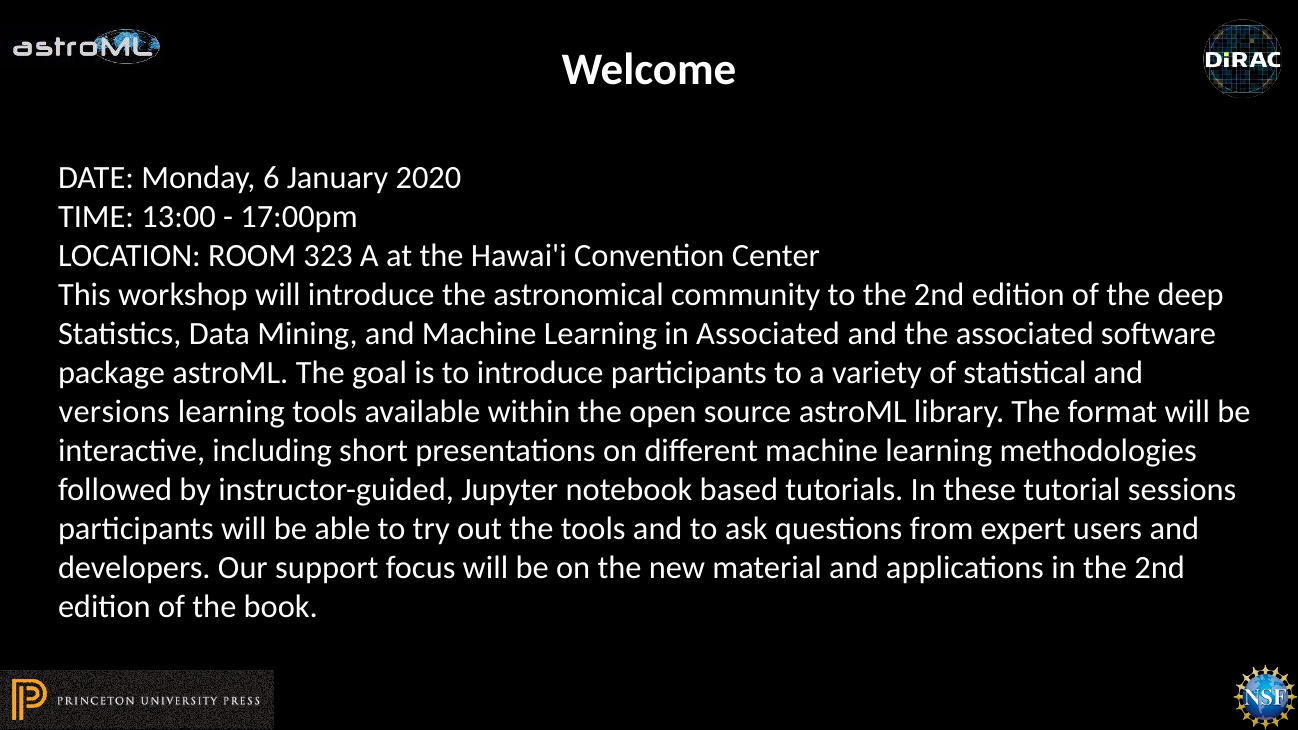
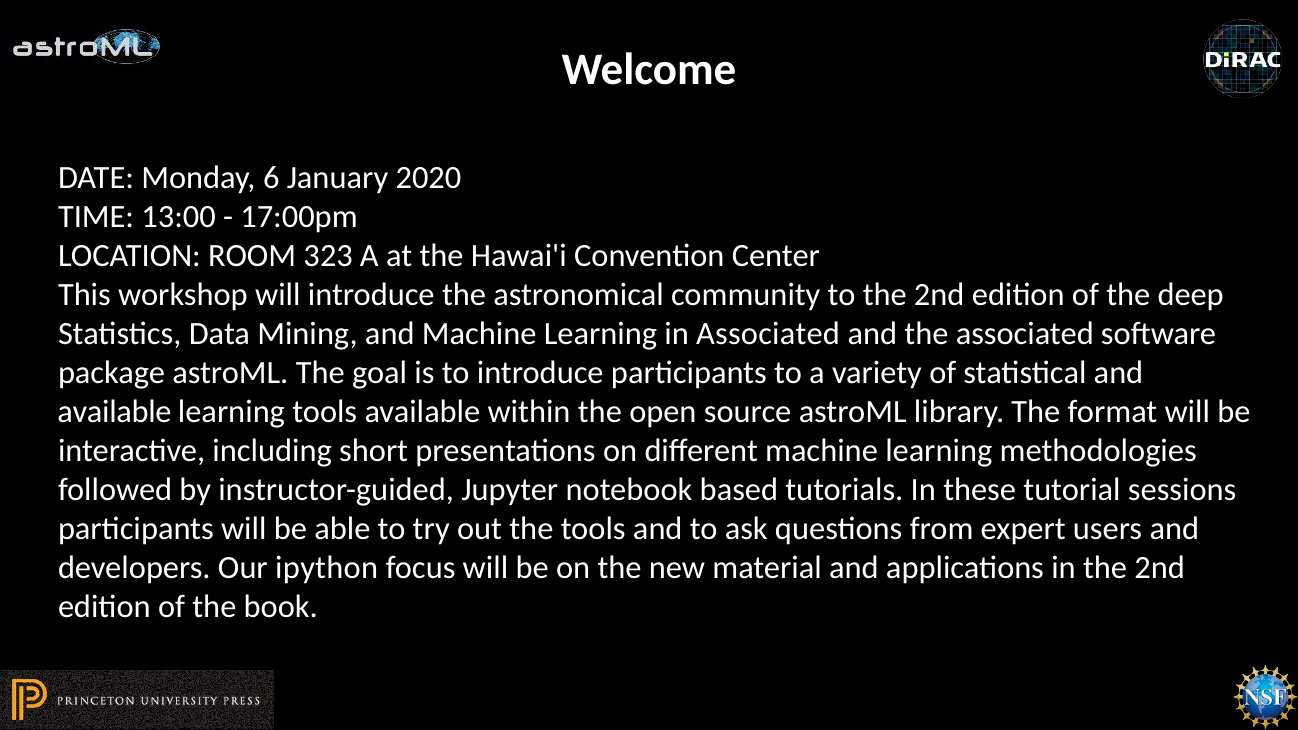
versions: versions -> available (115, 412)
support: support -> ipython (327, 568)
